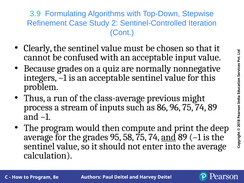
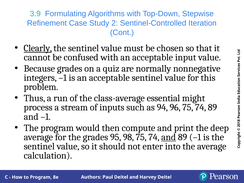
Clearly underline: none -> present (38, 48)
previous: previous -> essential (163, 98)
86: 86 -> 94 (162, 107)
58: 58 -> 98 (128, 137)
